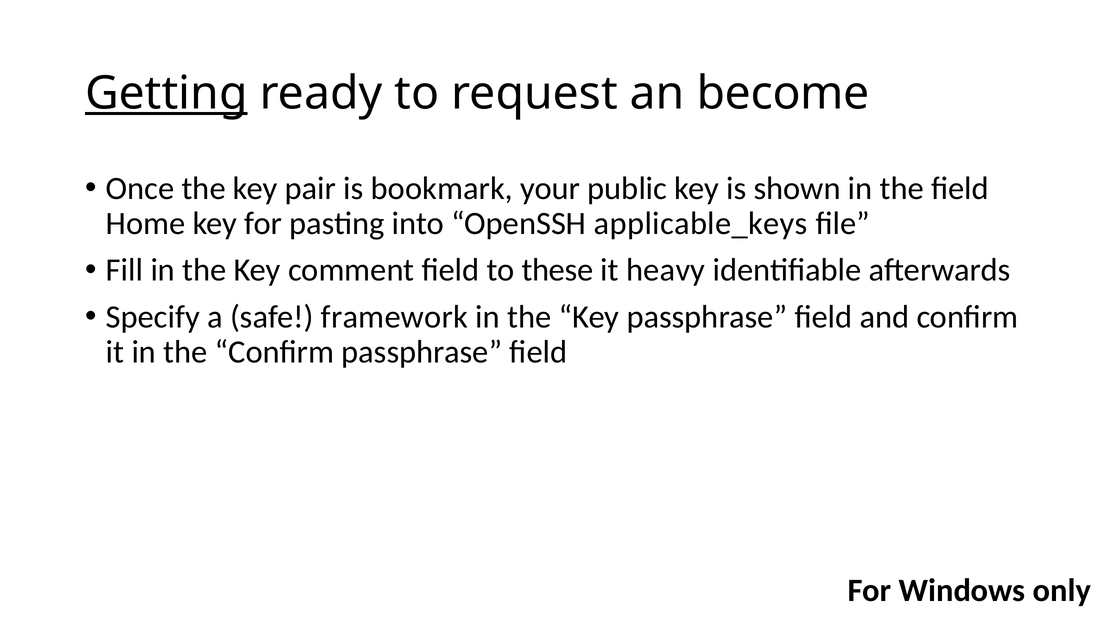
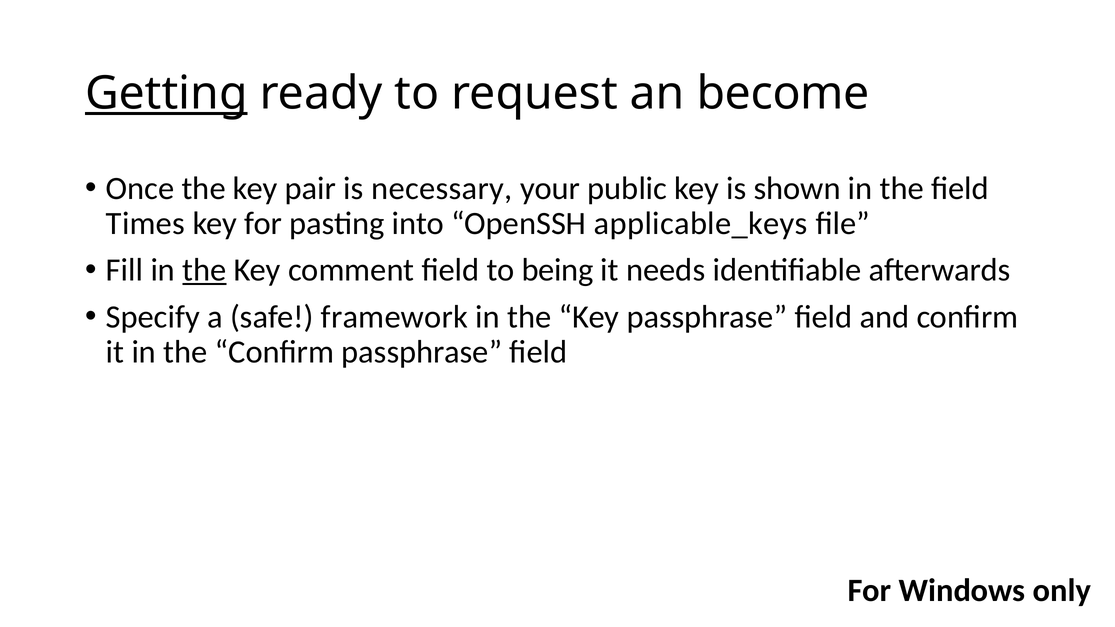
bookmark: bookmark -> necessary (442, 188)
Home: Home -> Times (145, 224)
the underline: none -> present (204, 270)
these: these -> being (558, 270)
heavy: heavy -> needs (666, 270)
